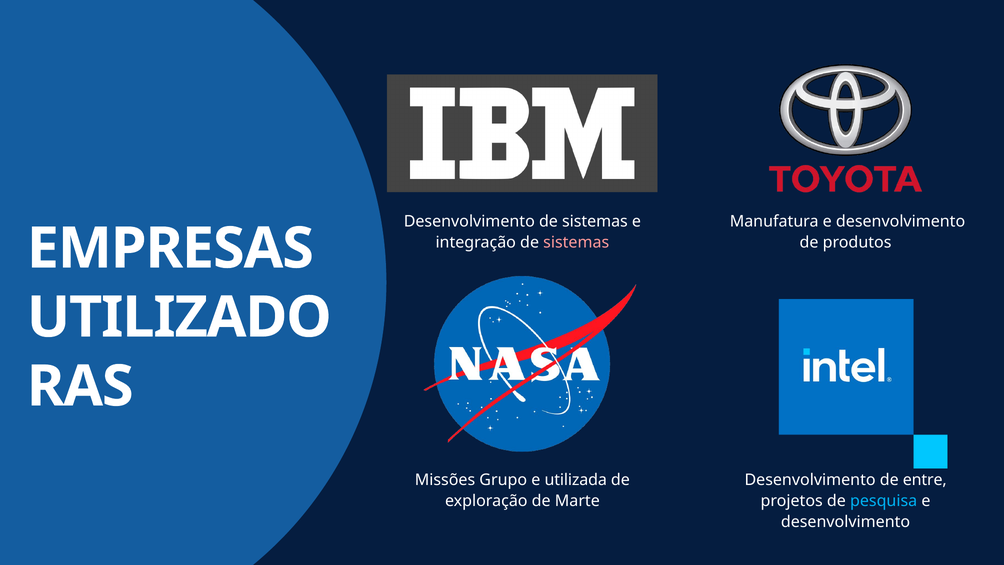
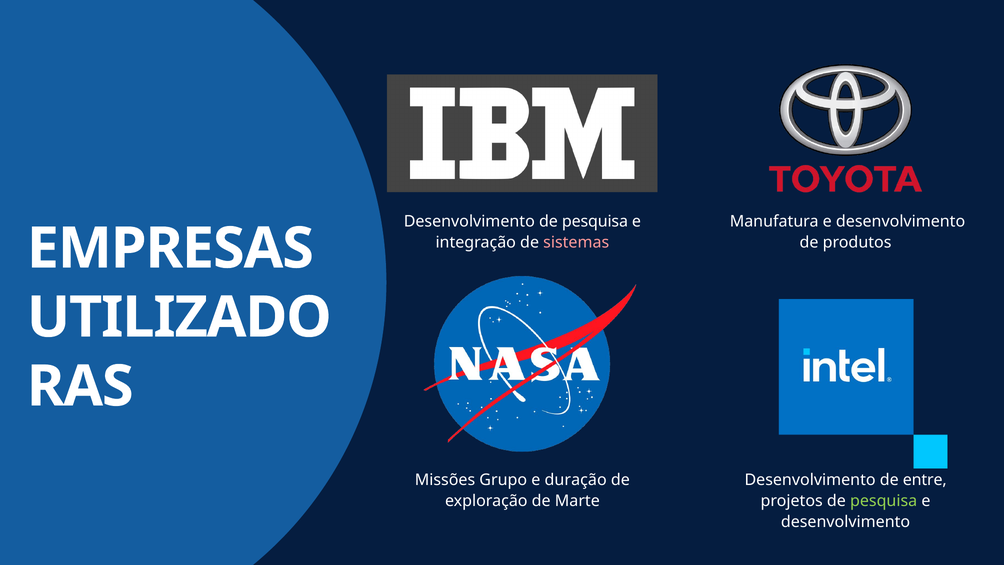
Desenvolvimento de sistemas: sistemas -> pesquisa (595, 221)
utilizada: utilizada -> duração (576, 480)
pesquisa colour: light blue -> light green (884, 501)
